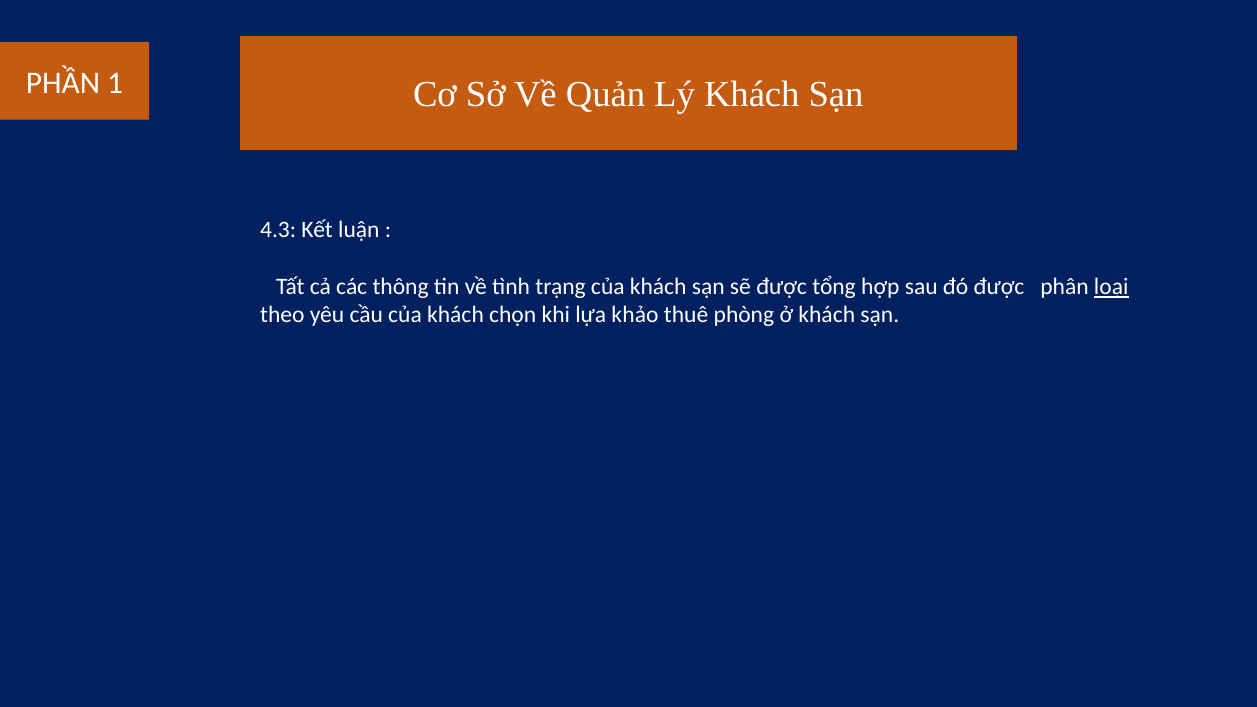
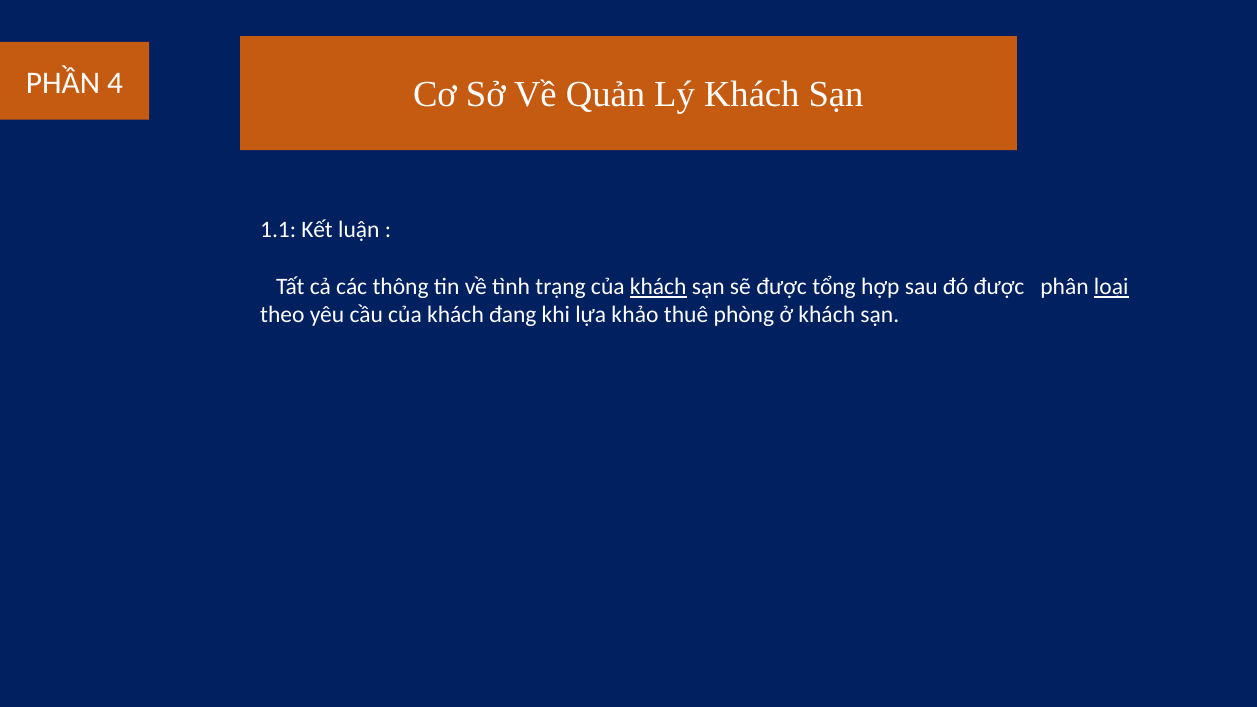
1: 1 -> 4 (115, 83)
4.3: 4.3 -> 1.1 (278, 230)
khách underline: none -> present (658, 287)
chọn: chọn -> đang (513, 315)
